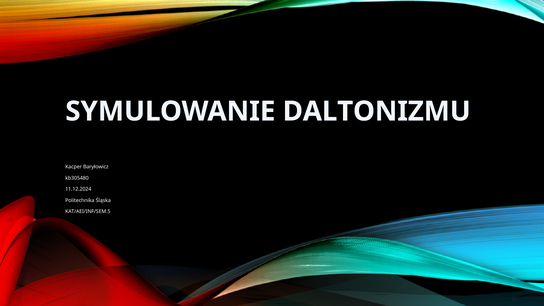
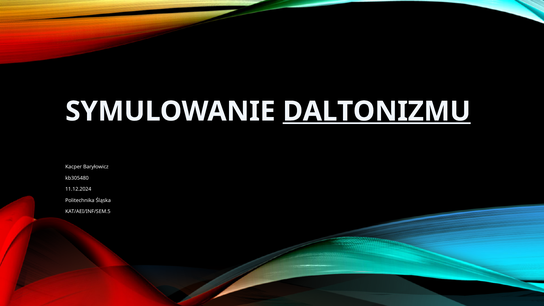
DALTONIZMU underline: none -> present (377, 111)
